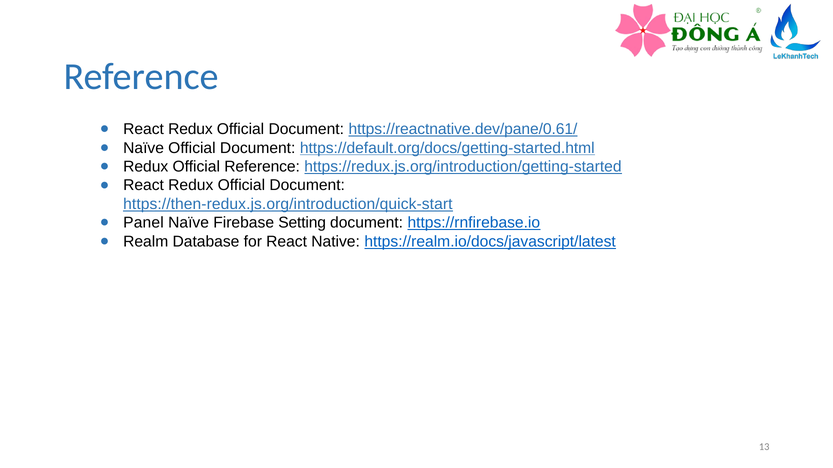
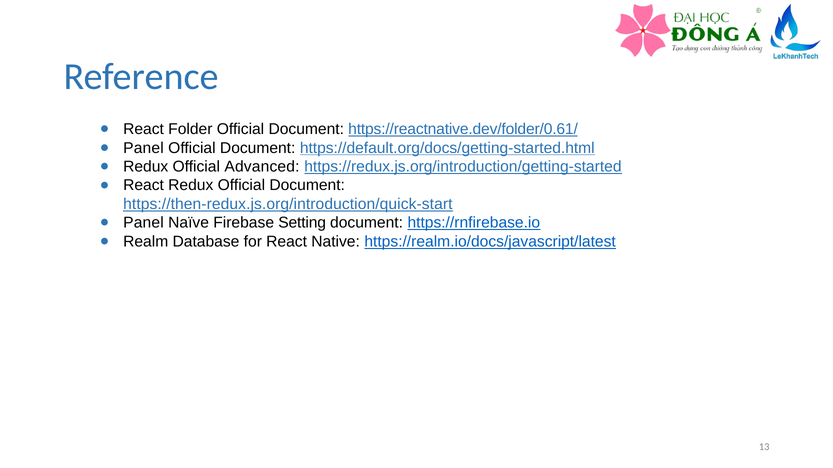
Redux: Redux -> Folder (190, 129)
https://reactnative.dev/pane/0.61/: https://reactnative.dev/pane/0.61/ -> https://reactnative.dev/folder/0.61/ (463, 129)
Naïve: Naïve -> Panel (143, 148)
Official Reference: Reference -> Advanced (262, 167)
